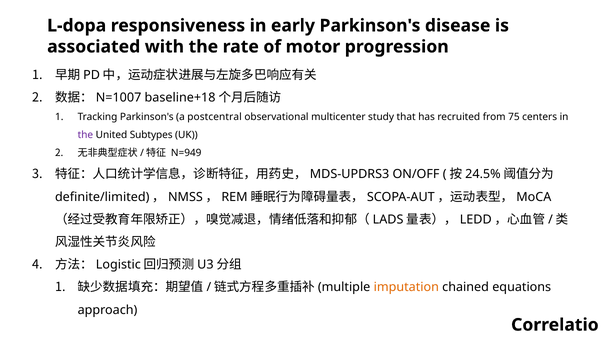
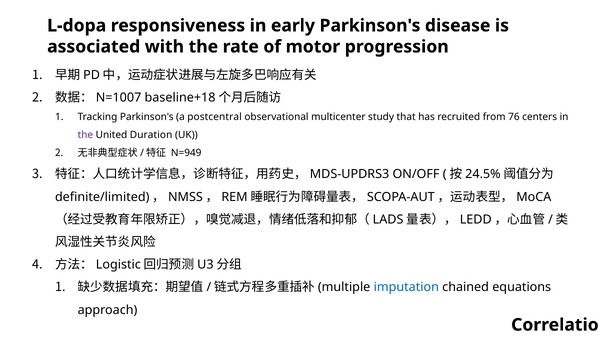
75: 75 -> 76 (514, 117)
Subtypes: Subtypes -> Duration (151, 135)
imputation colour: orange -> blue (406, 287)
